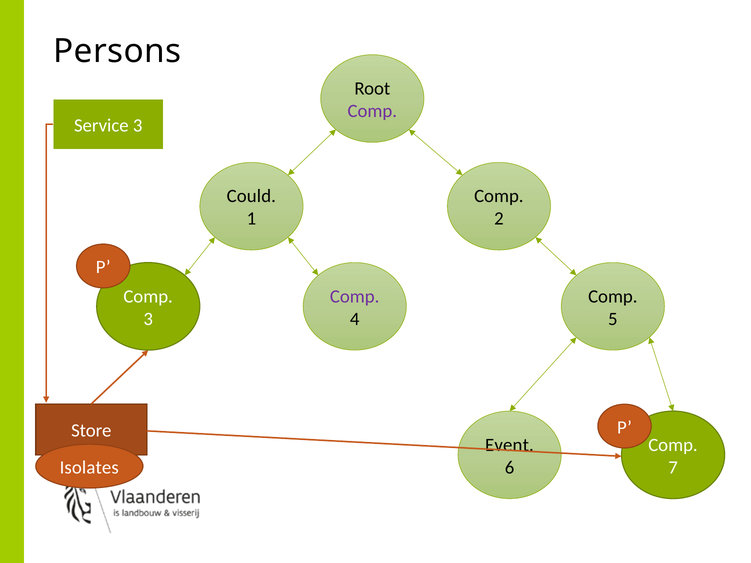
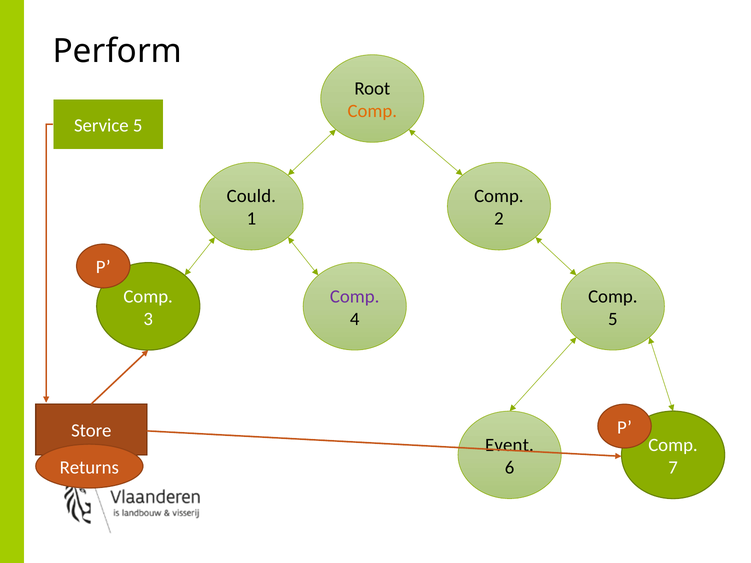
Persons: Persons -> Perform (117, 51)
Comp colour: purple -> orange (372, 111)
Service 3: 3 -> 5 (138, 125)
Isolates: Isolates -> Returns (89, 468)
